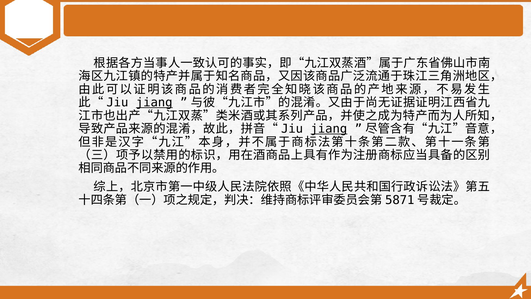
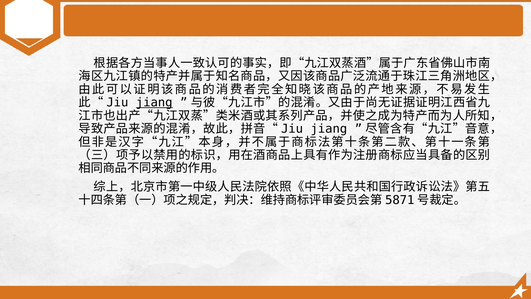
jiang underline: present -> none (329, 129)
